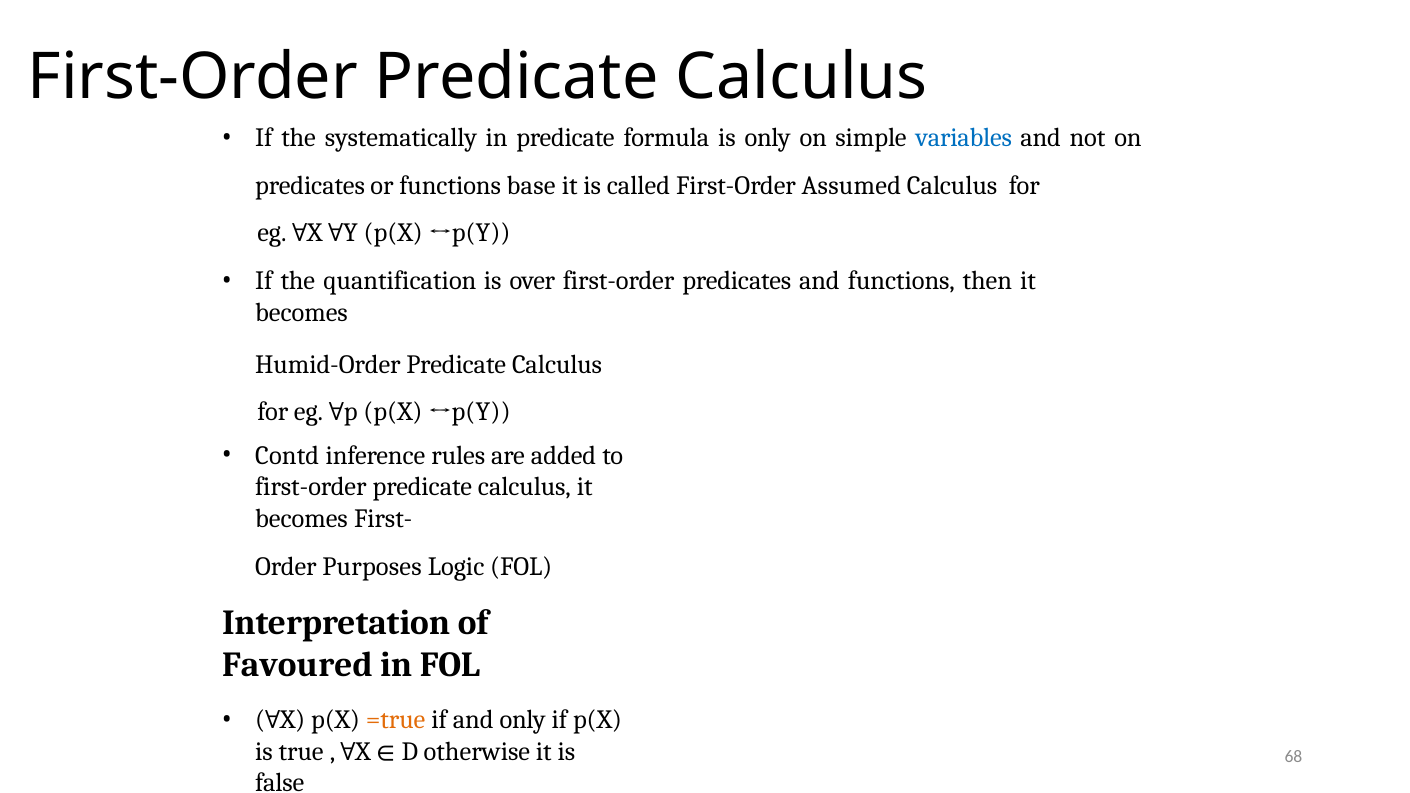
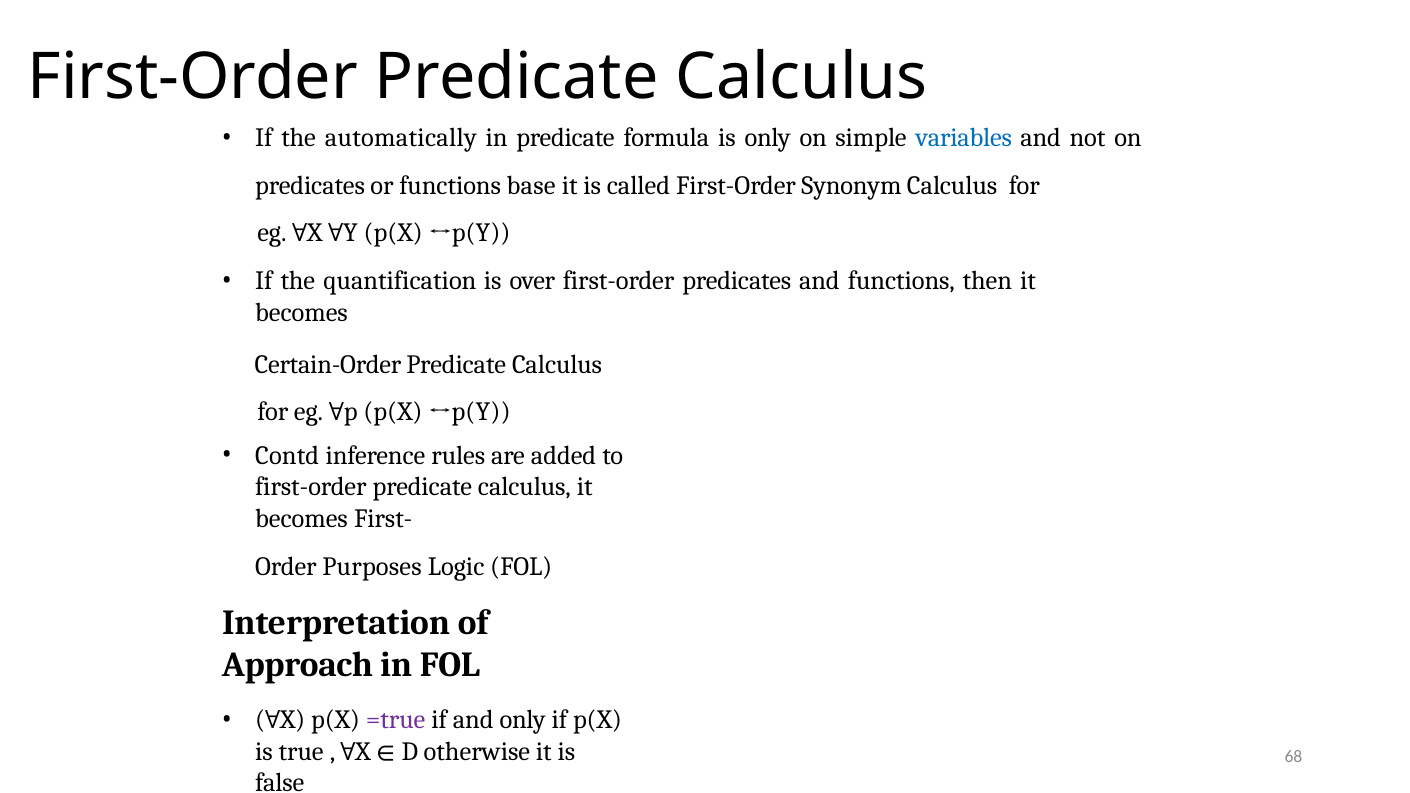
systematically: systematically -> automatically (401, 138)
Assumed: Assumed -> Synonym (851, 186)
Humid-Order: Humid-Order -> Certain-Order (328, 364)
Favoured: Favoured -> Approach (298, 665)
=true colour: orange -> purple (396, 720)
